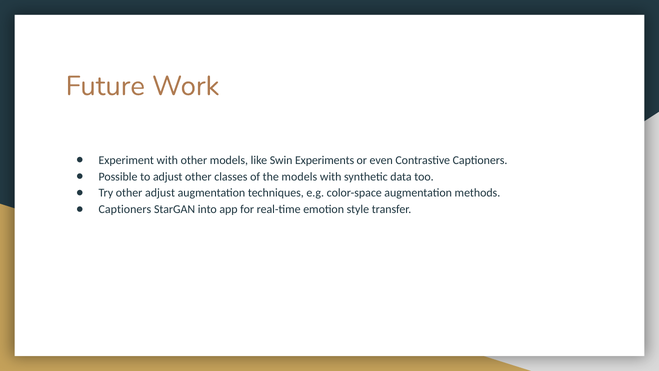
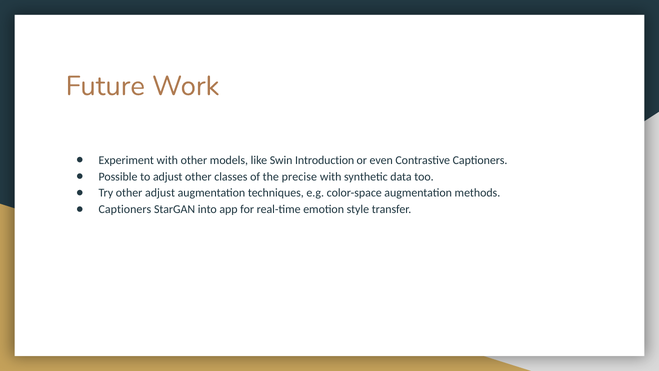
Experiments: Experiments -> Introduction (325, 160)
the models: models -> precise (299, 176)
